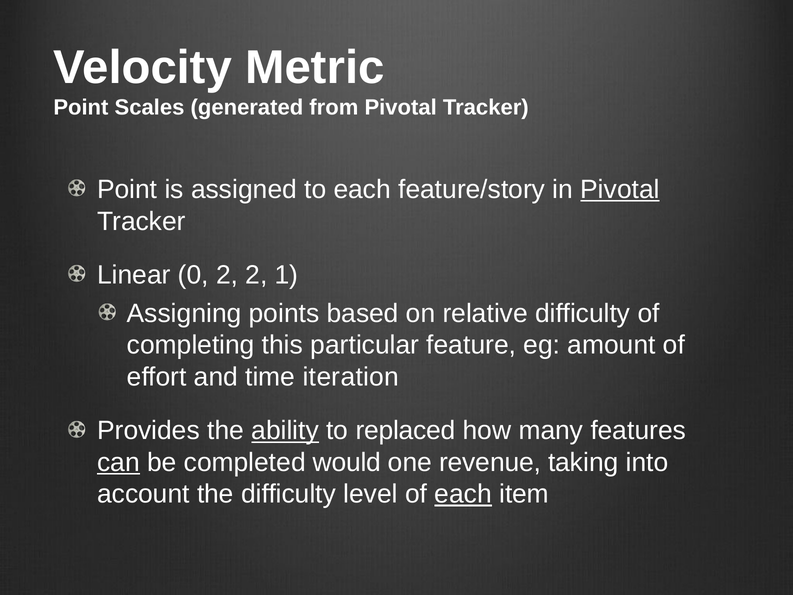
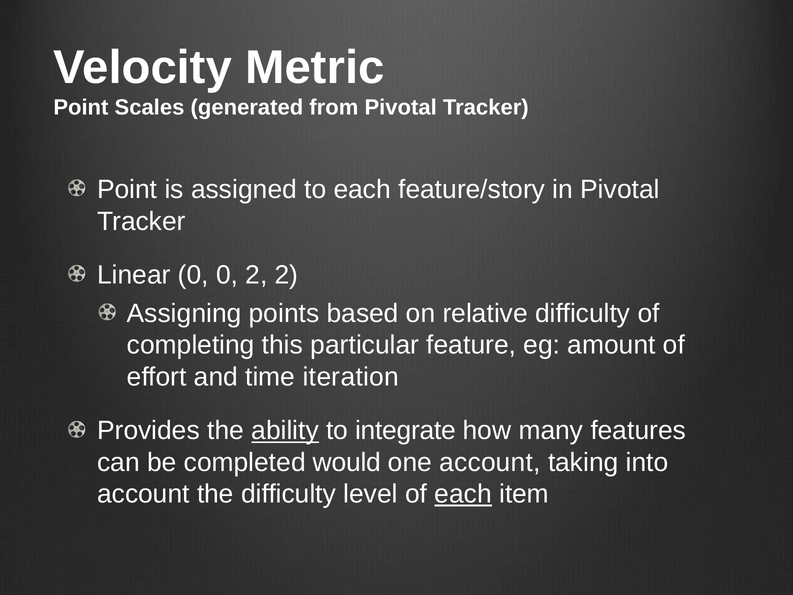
Pivotal underline: present -> none (620, 189)
0 2: 2 -> 0 (227, 275)
2 1: 1 -> 2 (287, 275)
replaced: replaced -> integrate (406, 431)
can underline: present -> none (118, 462)
one revenue: revenue -> account (490, 462)
